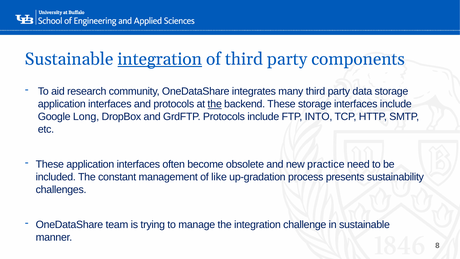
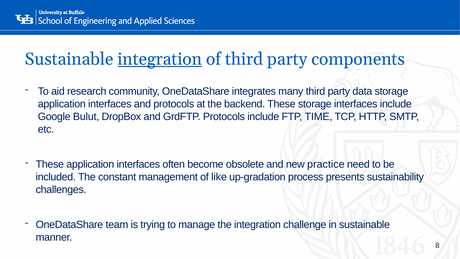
the underline: present -> none (215, 104)
Long: Long -> Bulut (86, 117)
INTO: INTO -> TIME (319, 117)
